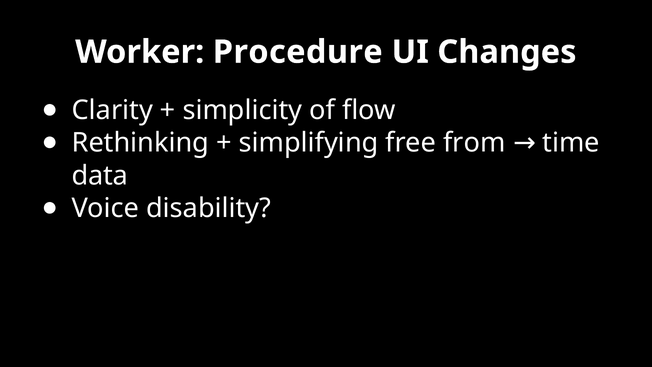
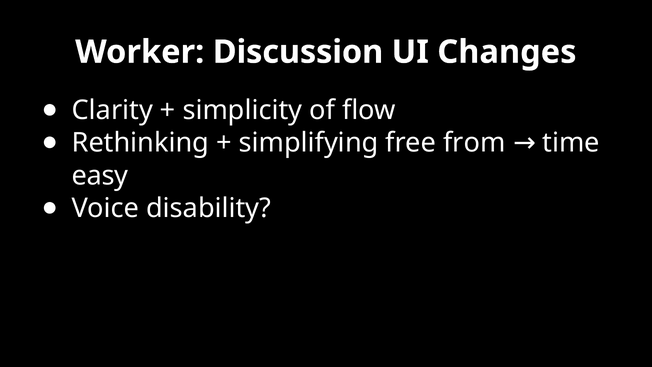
Procedure: Procedure -> Discussion (298, 52)
data: data -> easy (100, 175)
